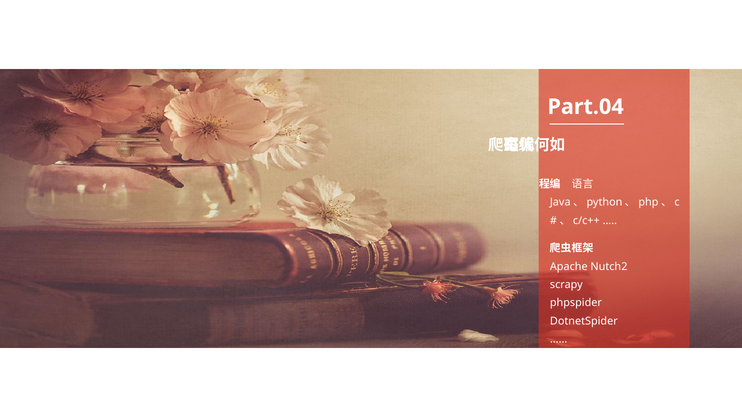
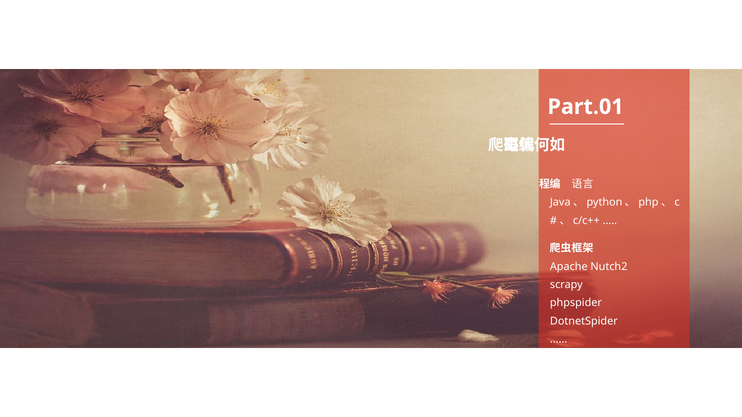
Part.04: Part.04 -> Part.01 (586, 107)
